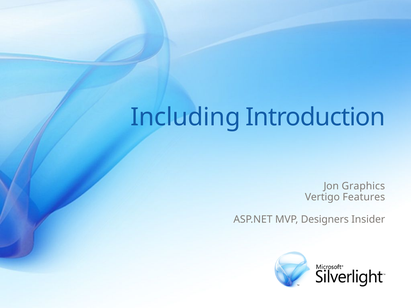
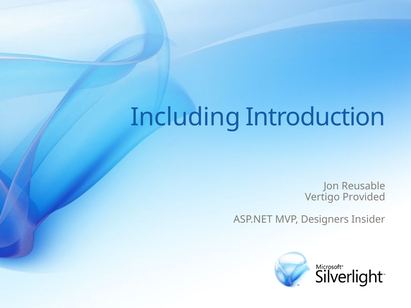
Graphics: Graphics -> Reusable (363, 186)
Features: Features -> Provided (364, 197)
